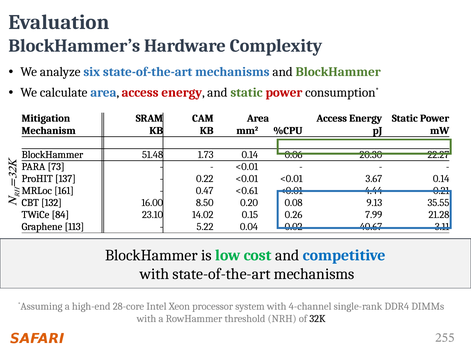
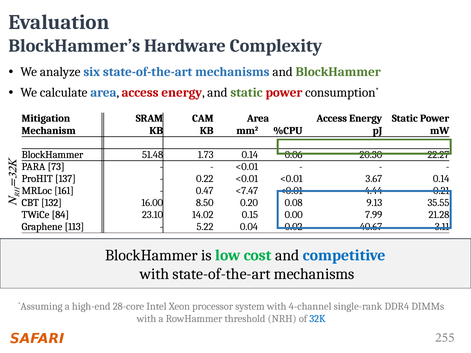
<0.61: <0.61 -> <7.47 (247, 191)
0.26: 0.26 -> 0.00 (294, 215)
32K colour: black -> blue (317, 319)
